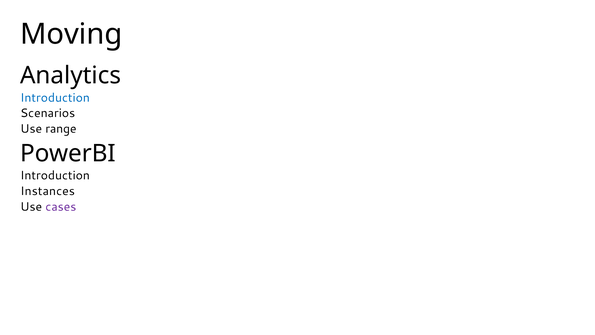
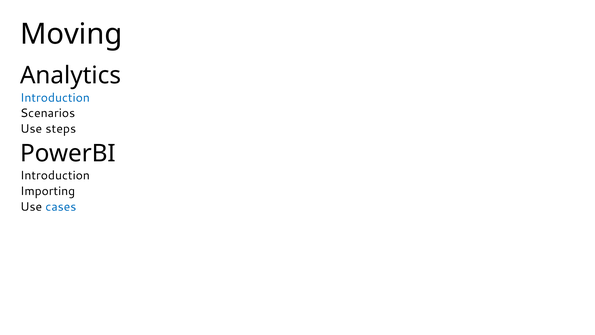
range: range -> steps (61, 129)
Instances: Instances -> Importing (48, 191)
cases colour: purple -> blue (61, 206)
